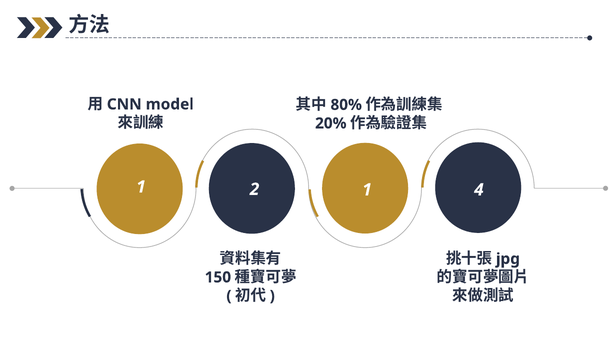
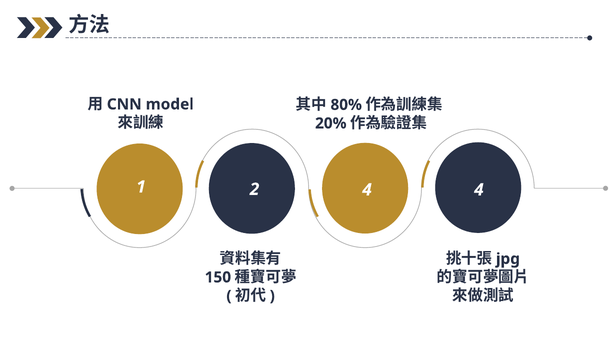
2 1: 1 -> 4 (367, 189)
